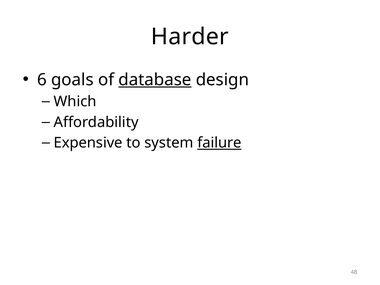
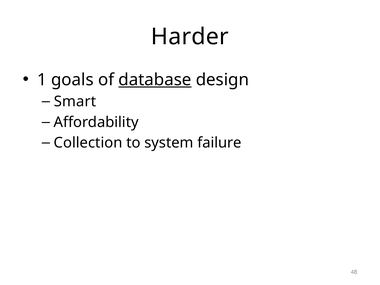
6: 6 -> 1 (42, 80)
Which: Which -> Smart (75, 102)
Expensive: Expensive -> Collection (88, 143)
failure underline: present -> none (219, 143)
